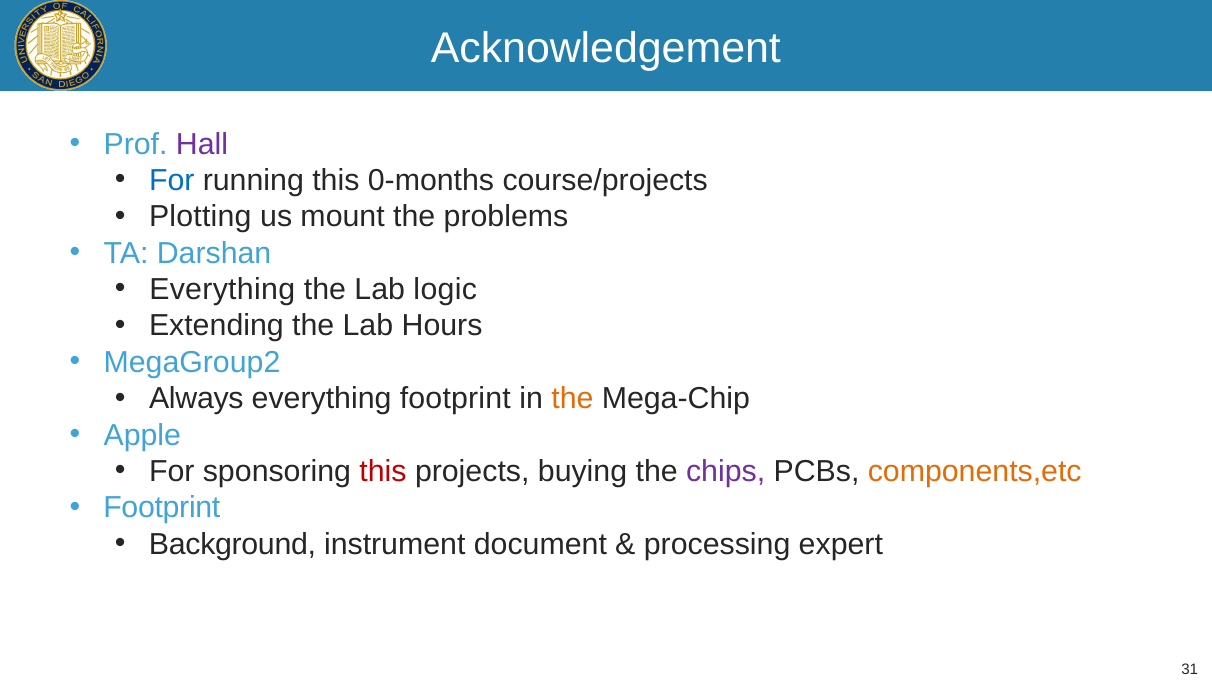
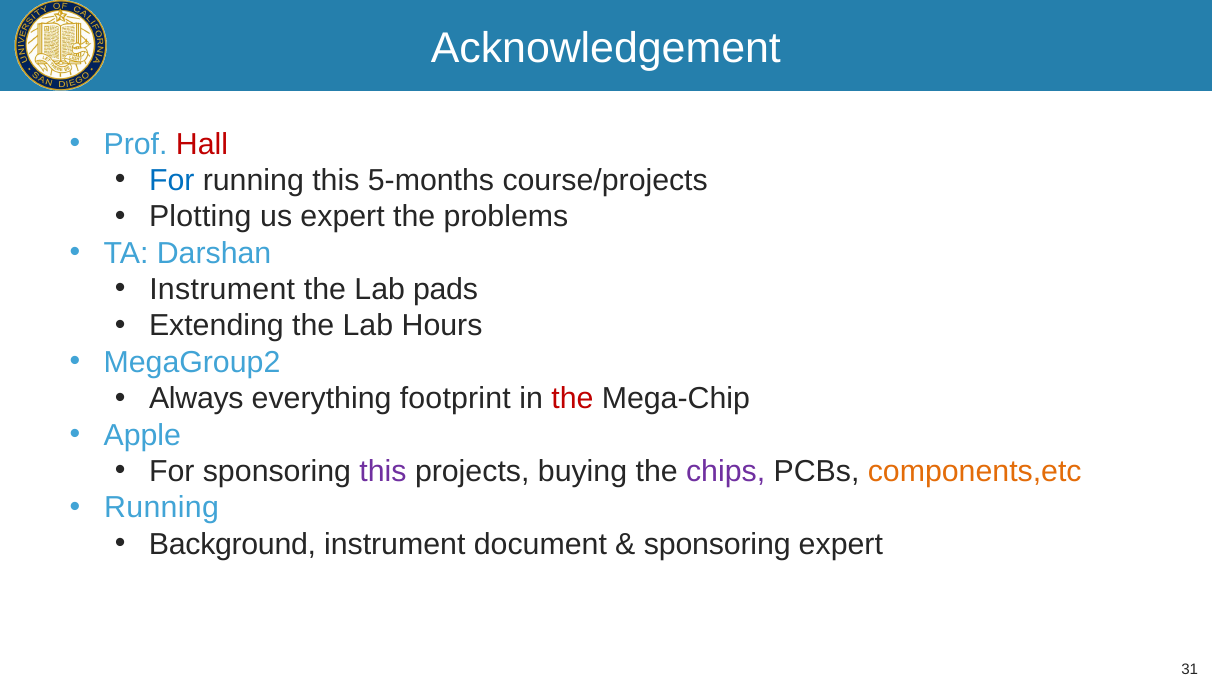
Hall colour: purple -> red (202, 144)
0-months: 0-months -> 5-months (431, 180)
us mount: mount -> expert (343, 217)
Everything: Everything -> Instrument (222, 289)
logic: logic -> pads (446, 289)
the colour: orange -> red (572, 399)
this colour: red -> purple (383, 471)
Footprint: Footprint -> Running (162, 508)
processing: processing -> sponsoring (717, 544)
